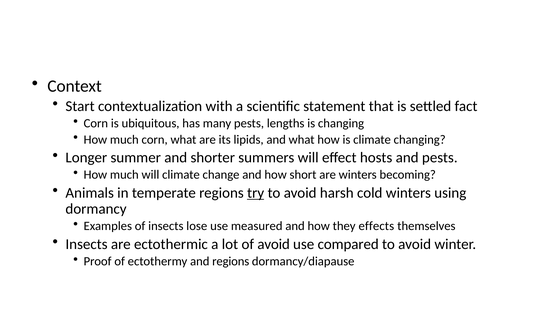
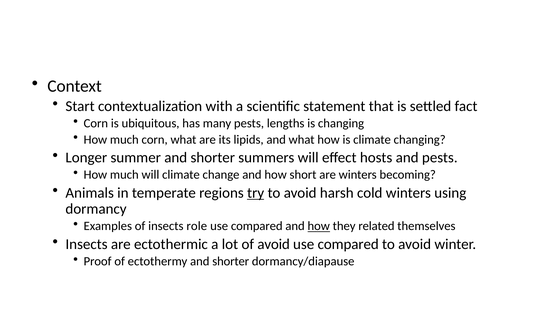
lose: lose -> role (197, 226)
measured: measured -> compared (257, 226)
how underline: none -> present (319, 226)
effects: effects -> related (376, 226)
ectothermy and regions: regions -> shorter (231, 261)
